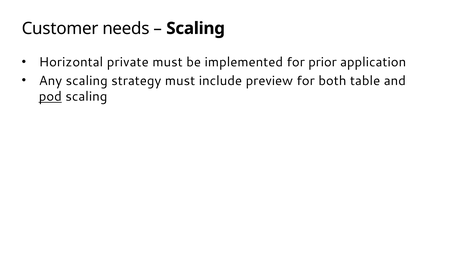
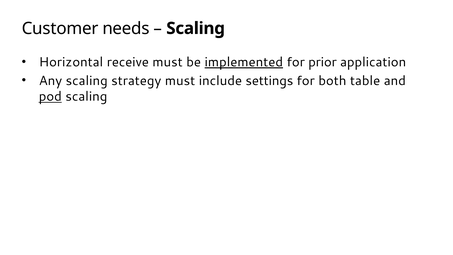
private: private -> receive (128, 62)
implemented underline: none -> present (244, 62)
preview: preview -> settings (269, 81)
